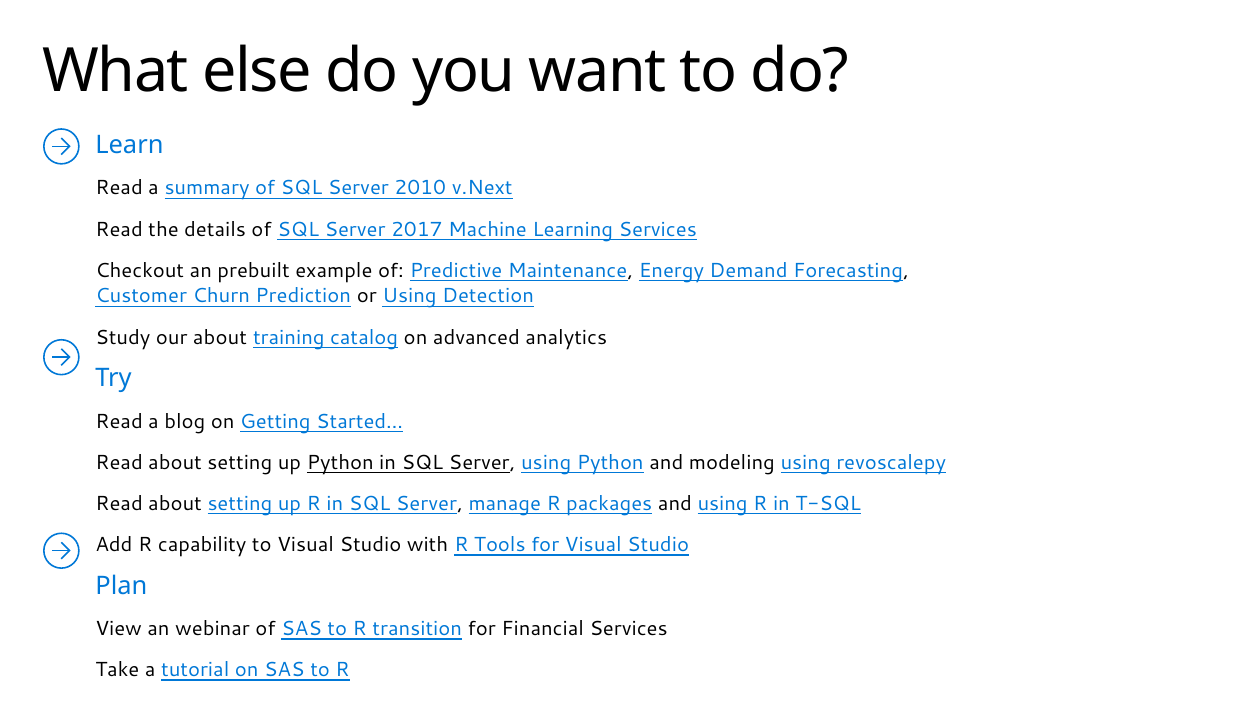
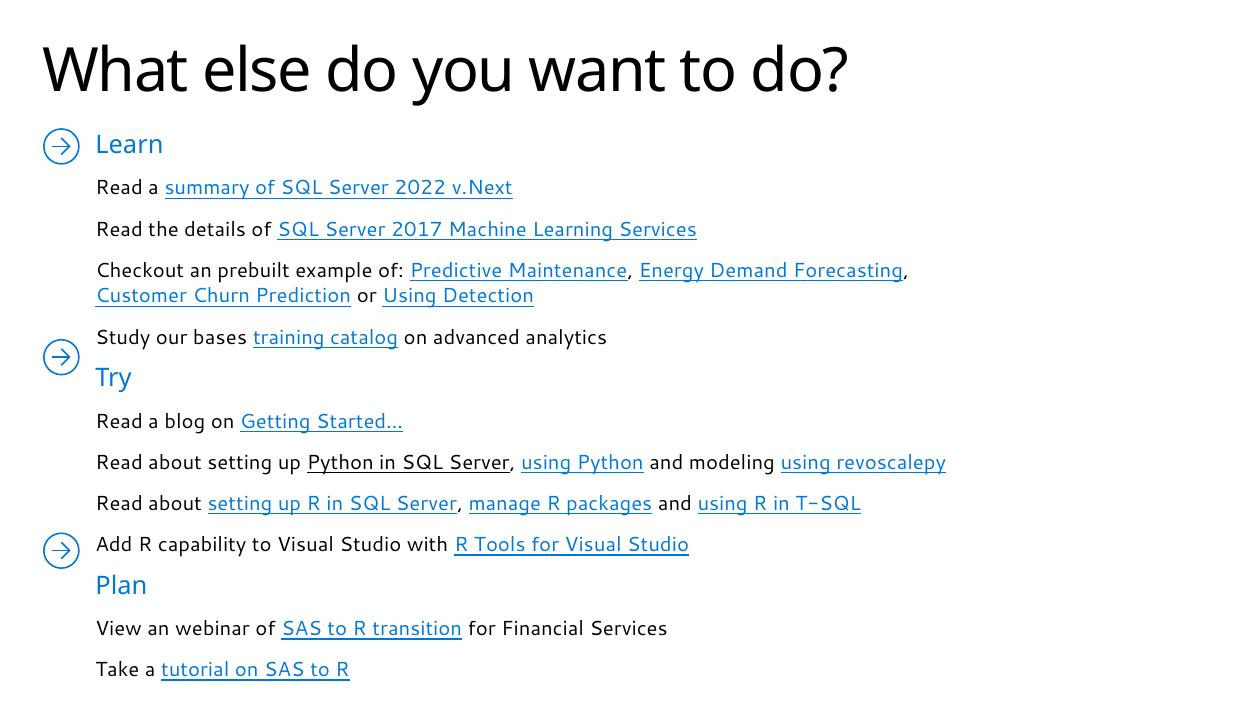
2010: 2010 -> 2022 (420, 188)
our about: about -> bases (220, 337)
